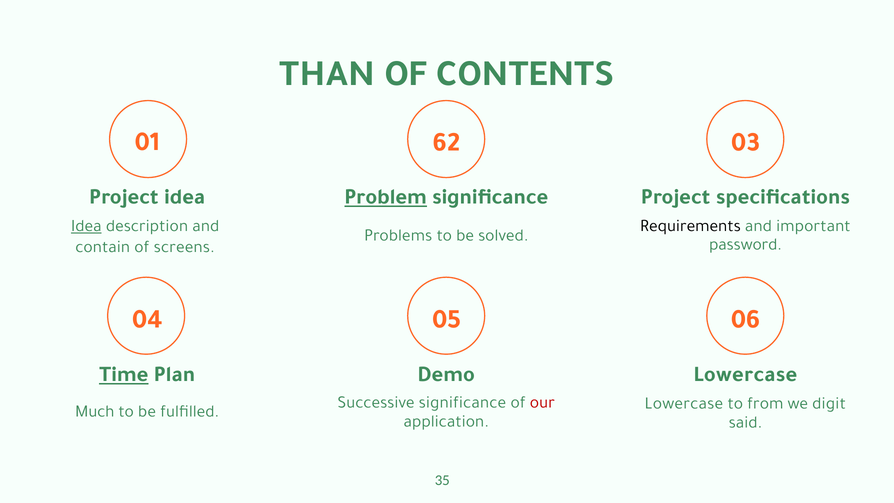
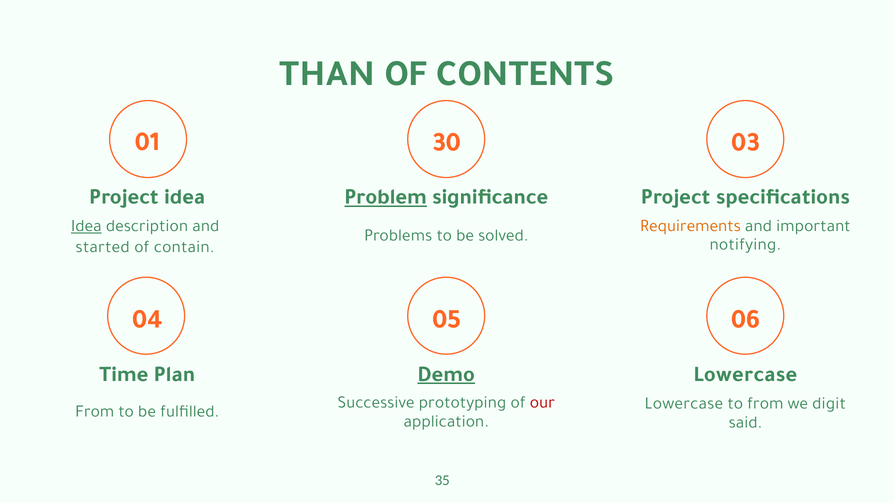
62: 62 -> 30 (447, 142)
Requirements colour: black -> orange (690, 225)
password: password -> notifying (745, 244)
contain: contain -> started (103, 247)
screens: screens -> contain (184, 247)
Demo underline: none -> present (446, 374)
Time underline: present -> none (124, 374)
Successive significance: significance -> prototyping (462, 402)
Much: Much -> From (95, 411)
